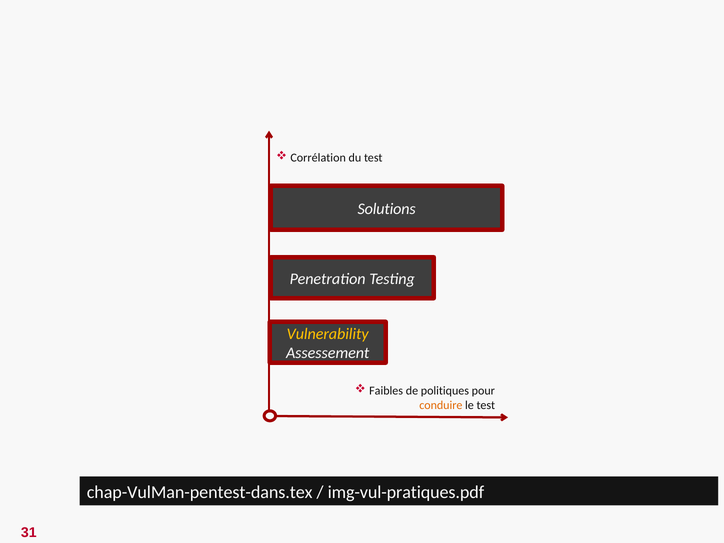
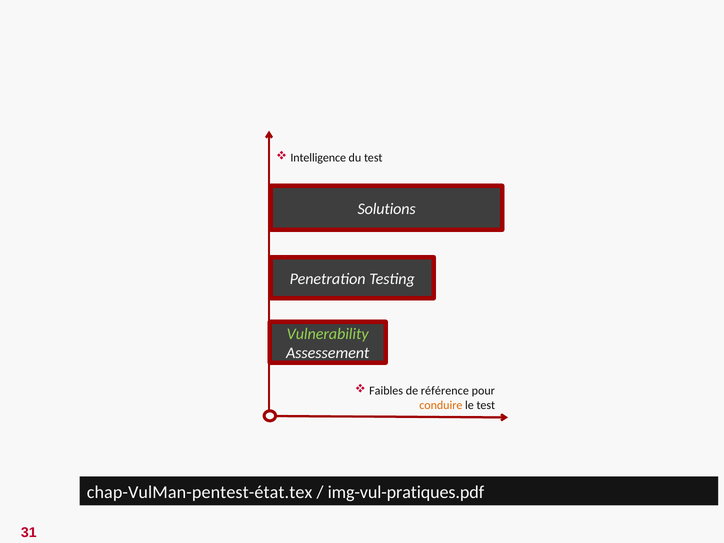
Corrélation: Corrélation -> Intelligence (318, 158)
Vulnerability colour: yellow -> light green (328, 334)
politiques: politiques -> référence (445, 391)
chap-VulMan-pentest-dans.tex: chap-VulMan-pentest-dans.tex -> chap-VulMan-pentest-état.tex (200, 492)
